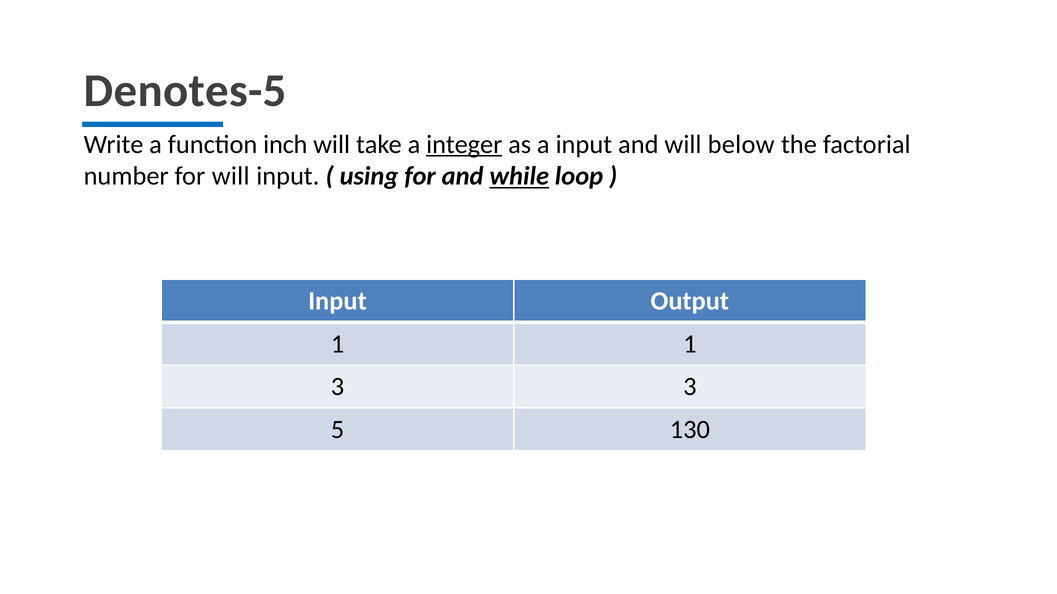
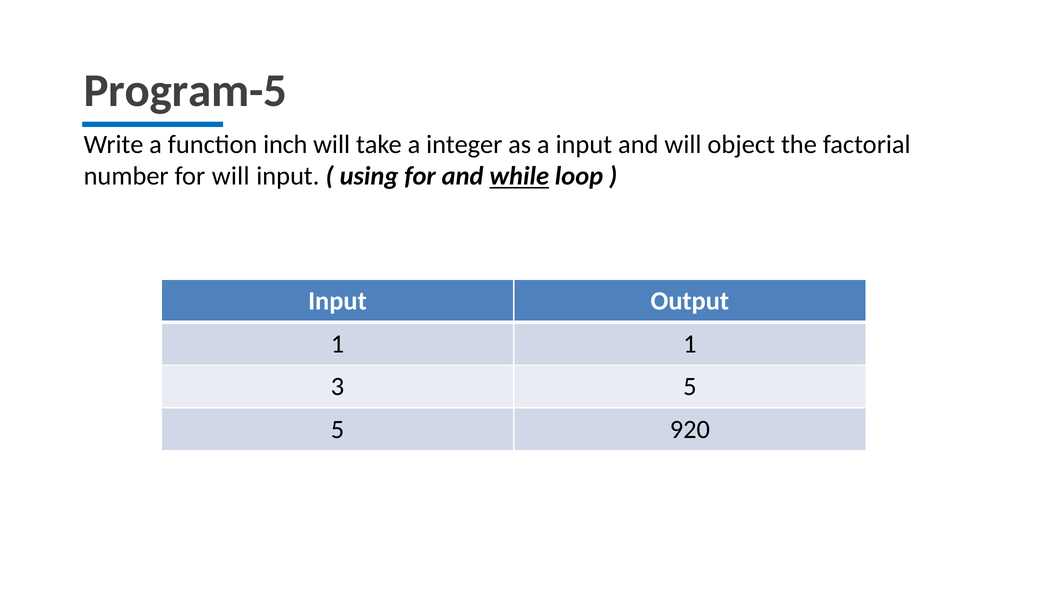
Denotes-5: Denotes-5 -> Program-5 (185, 91)
integer underline: present -> none (464, 145)
below: below -> object (741, 145)
3 3: 3 -> 5 (690, 387)
130: 130 -> 920 (690, 430)
